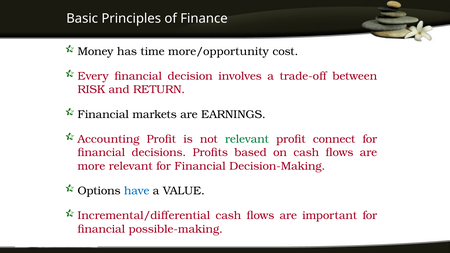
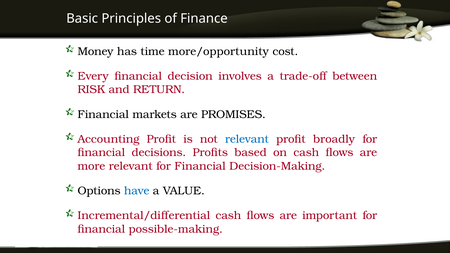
EARNINGS: EARNINGS -> PROMISES (233, 114)
relevant colour: green -> blue (247, 139)
connect: connect -> broadly (334, 139)
